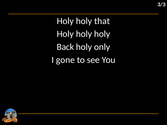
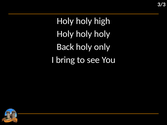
that: that -> high (102, 21)
gone: gone -> bring (65, 60)
